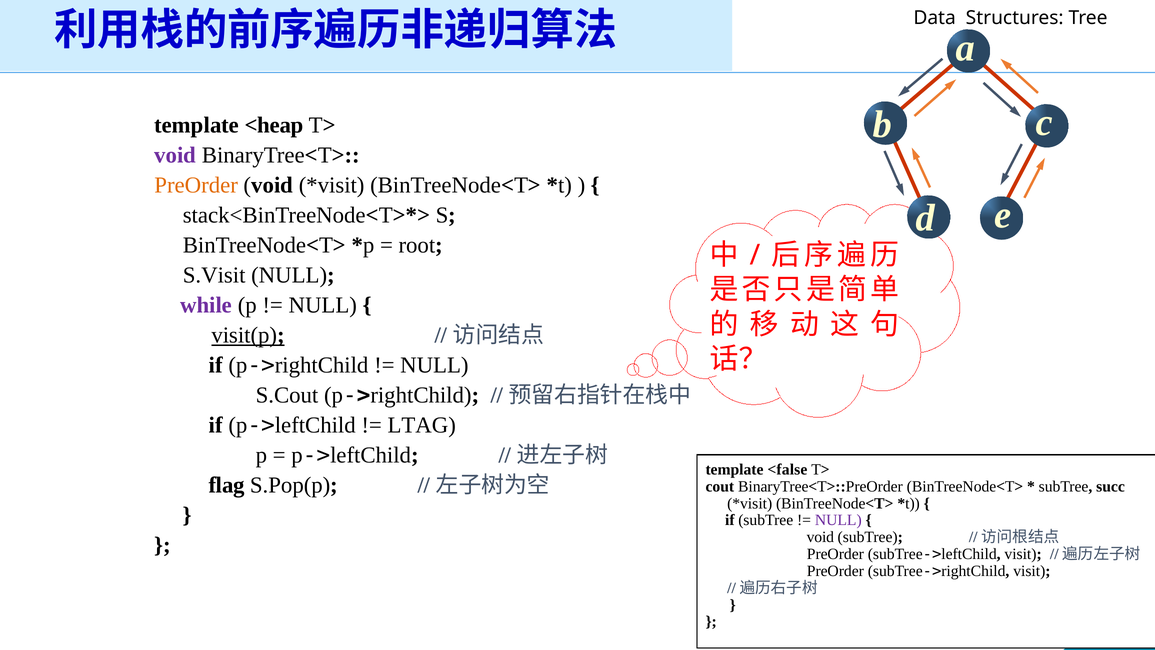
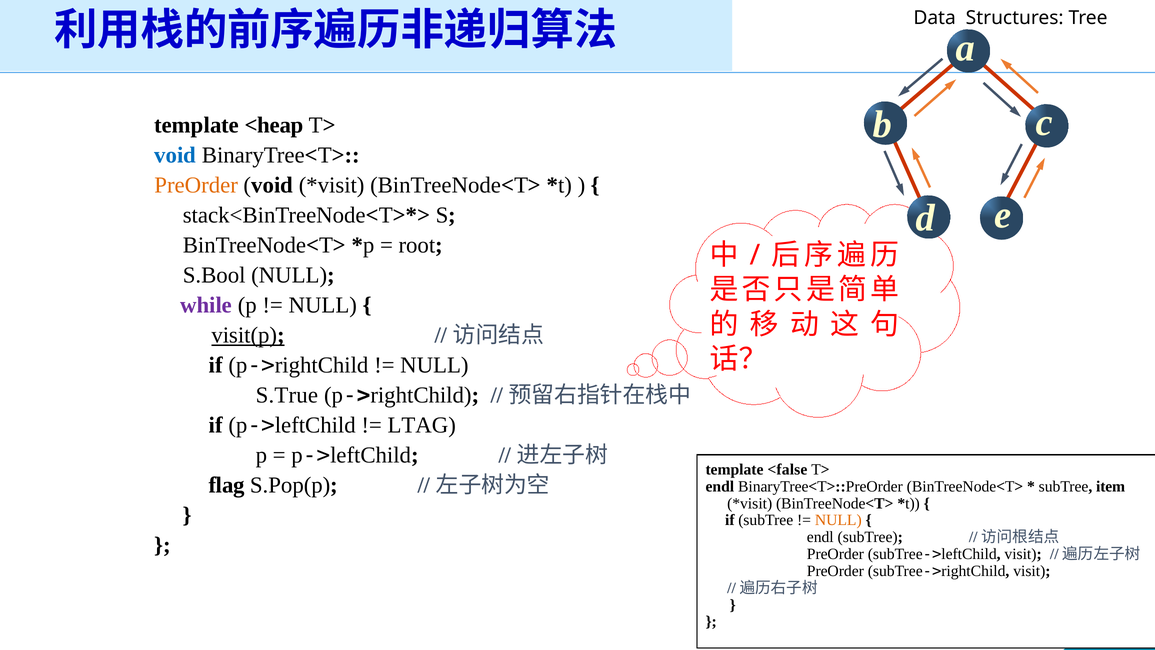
void colour: purple -> blue (175, 155)
S.Visit: S.Visit -> S.Bool (214, 275)
S.Cout: S.Cout -> S.True (287, 395)
cout: cout -> endl (720, 486)
succ: succ -> item (1111, 486)
NULL colour: purple -> orange (838, 520)
void: void -> endl (820, 537)
